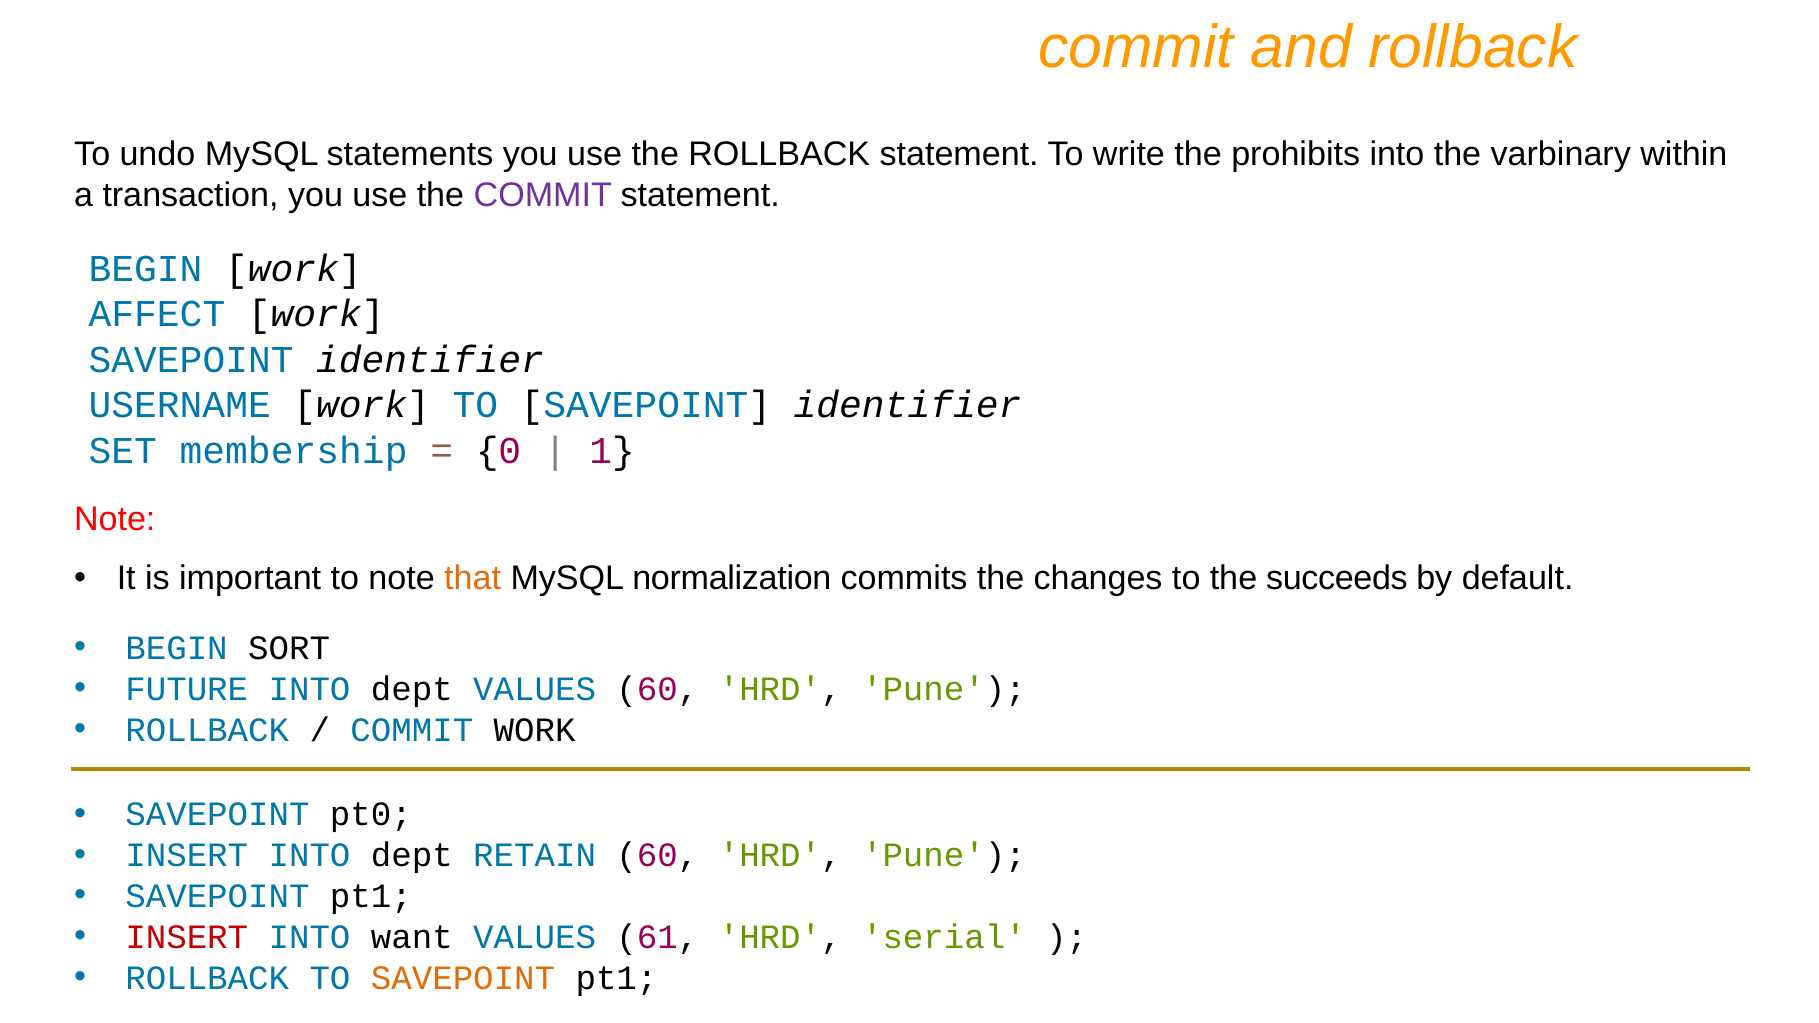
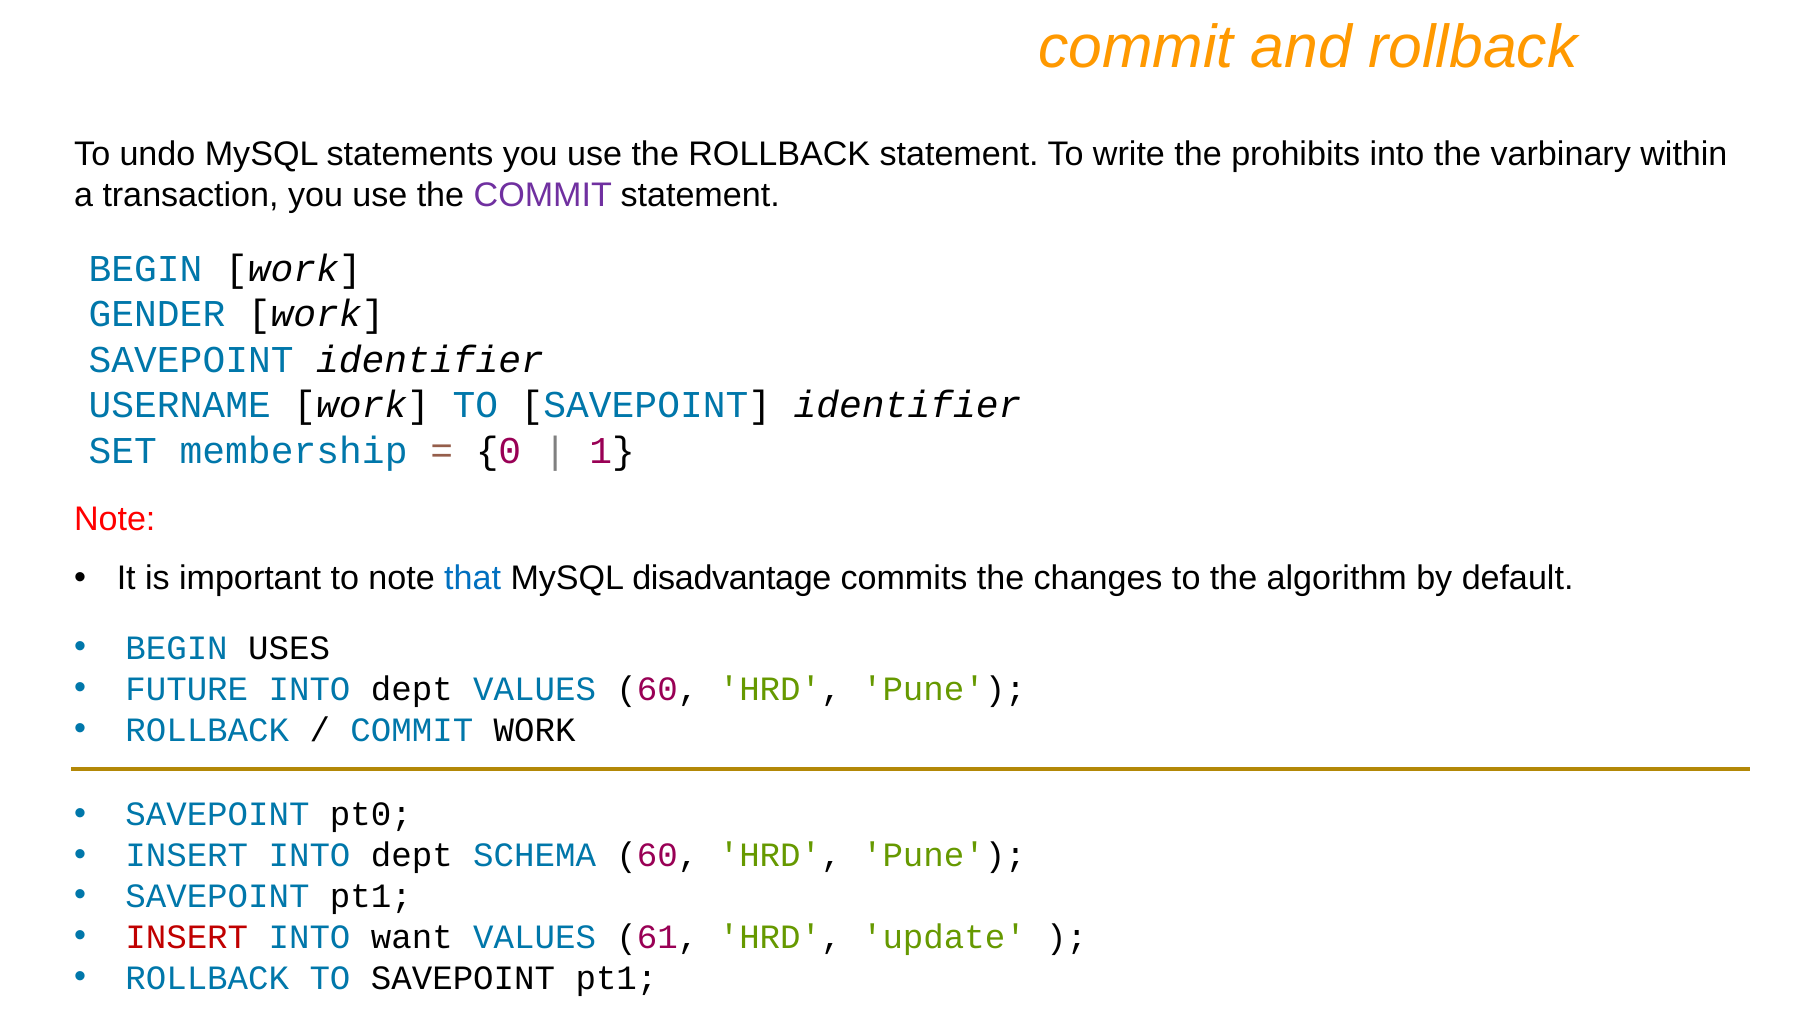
AFFECT: AFFECT -> GENDER (157, 314)
that colour: orange -> blue (473, 579)
normalization: normalization -> disadvantage (732, 579)
succeeds: succeeds -> algorithm (1337, 579)
SORT: SORT -> USES (289, 649)
RETAIN: RETAIN -> SCHEMA (535, 856)
serial: serial -> update (944, 938)
SAVEPOINT colour: orange -> black (463, 979)
